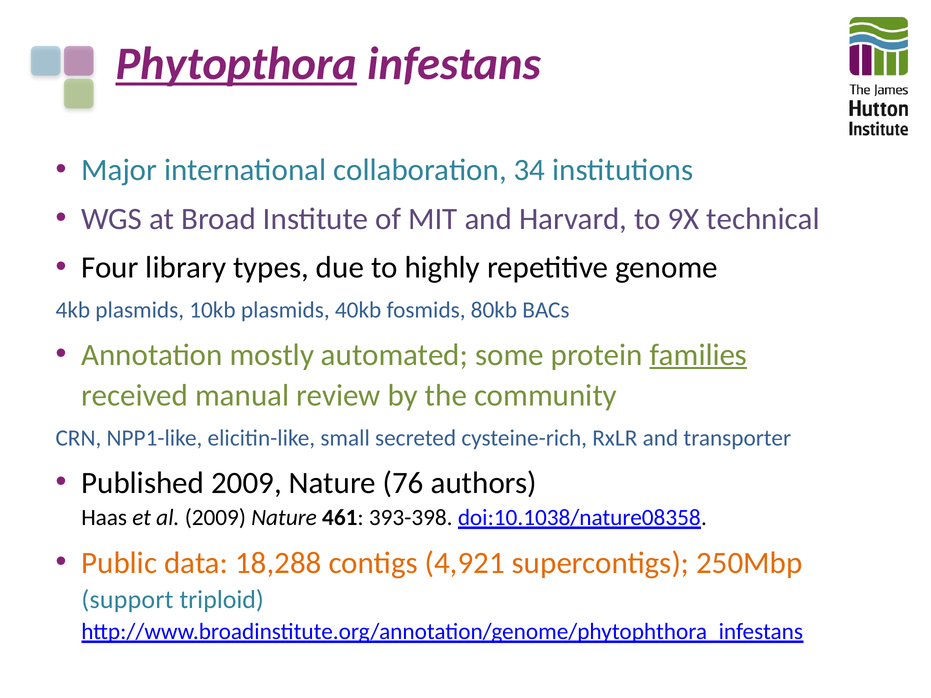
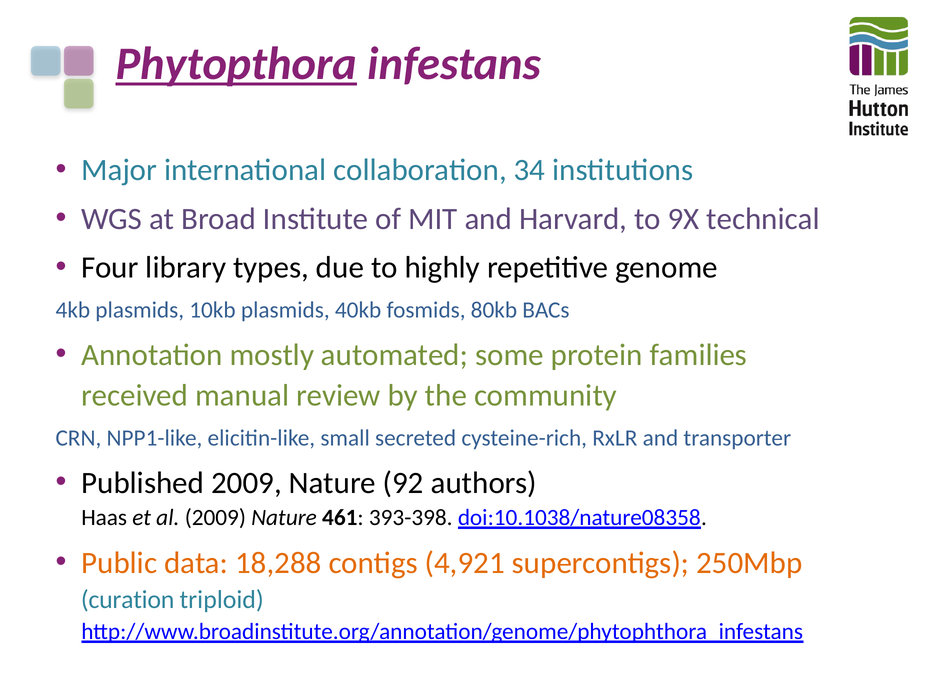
families underline: present -> none (698, 355)
76: 76 -> 92 (403, 483)
support: support -> curation (128, 600)
